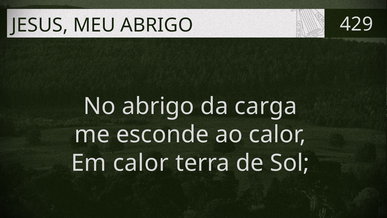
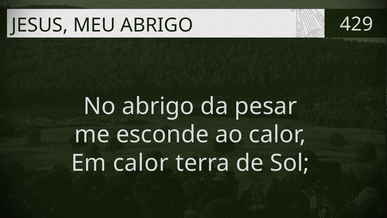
carga: carga -> pesar (266, 106)
